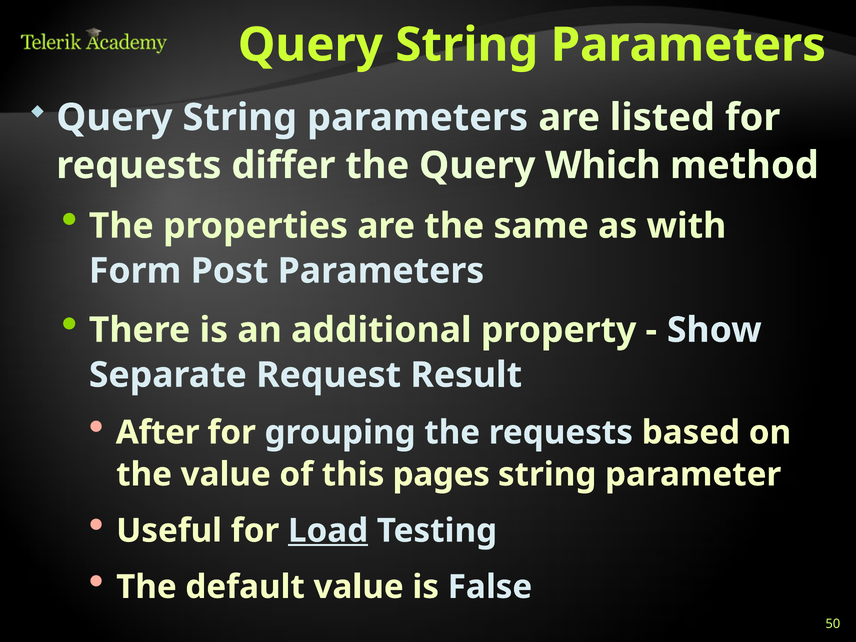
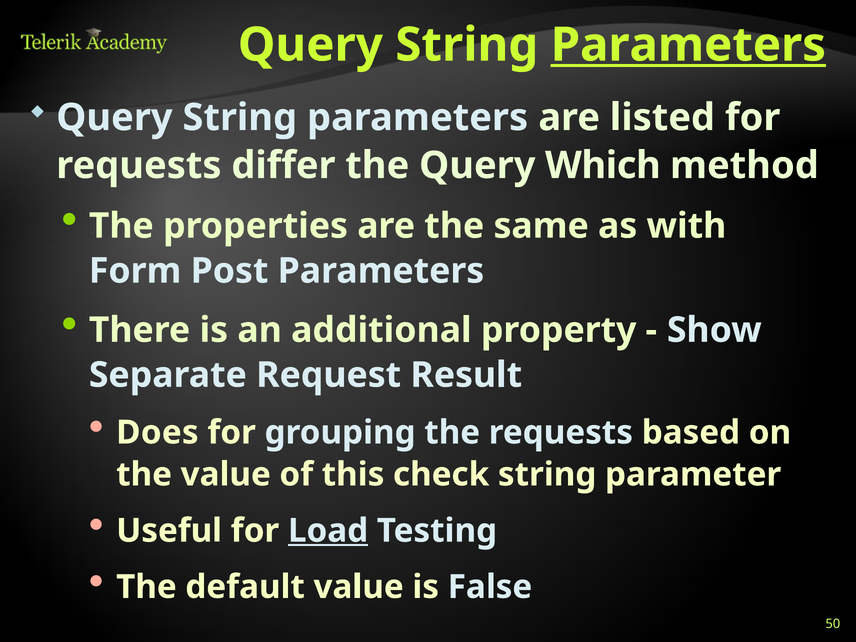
Parameters underline: none -> present (688, 45)
After: After -> Does (157, 433)
pages: pages -> check (441, 474)
